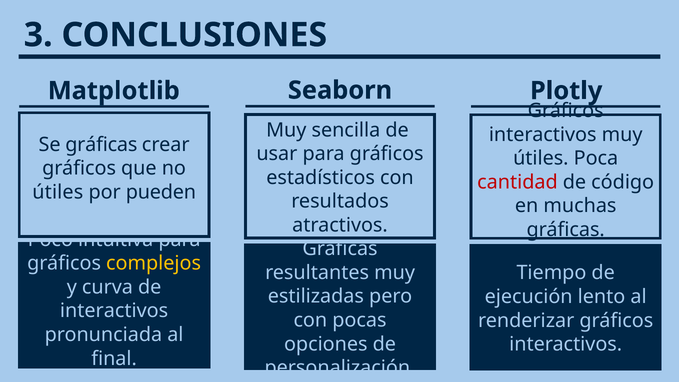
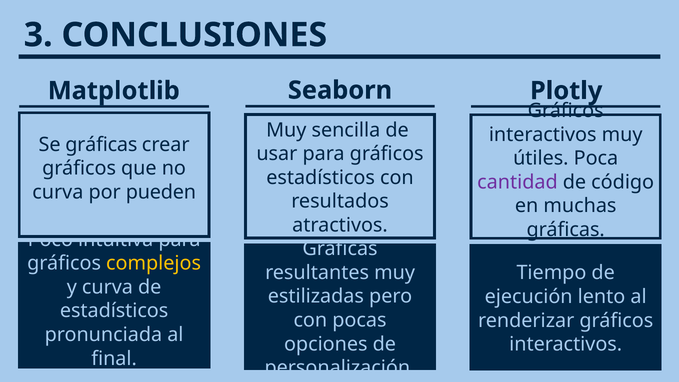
cantidad colour: red -> purple (517, 182)
útiles: útiles -> curva (58, 192)
interactivos: interactivos -> estadísticos (114, 311)
